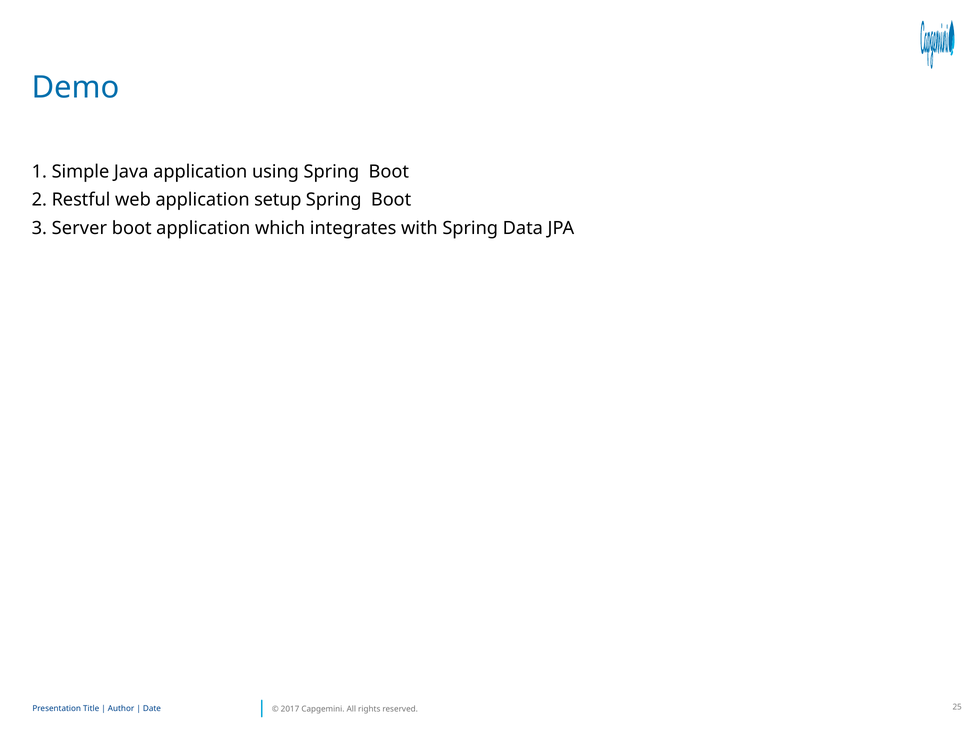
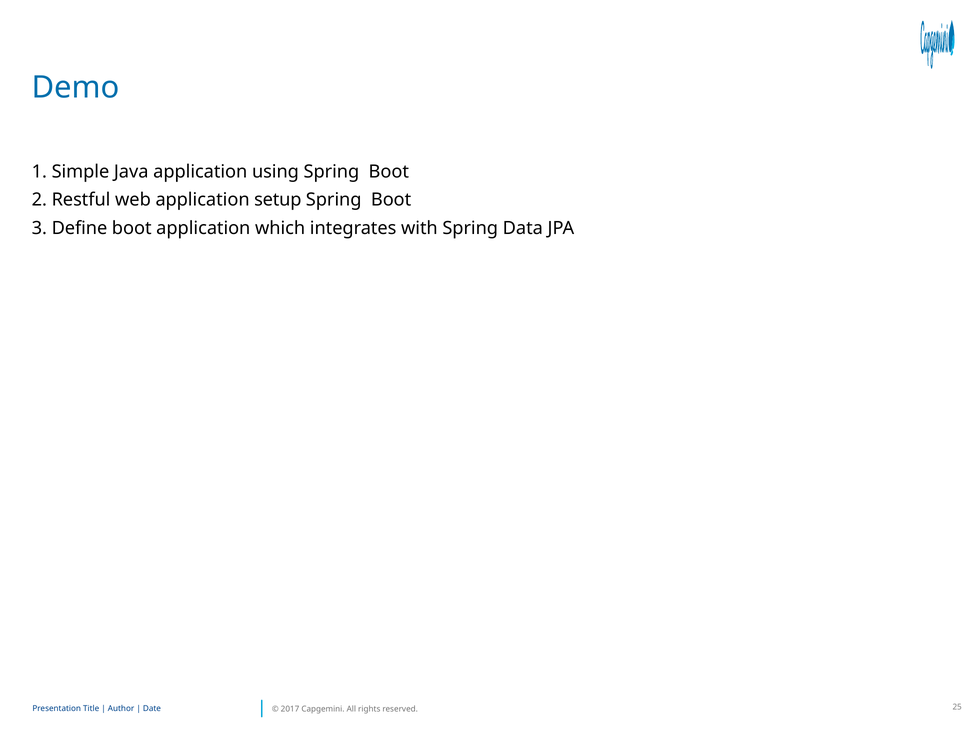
Server: Server -> Define (79, 228)
